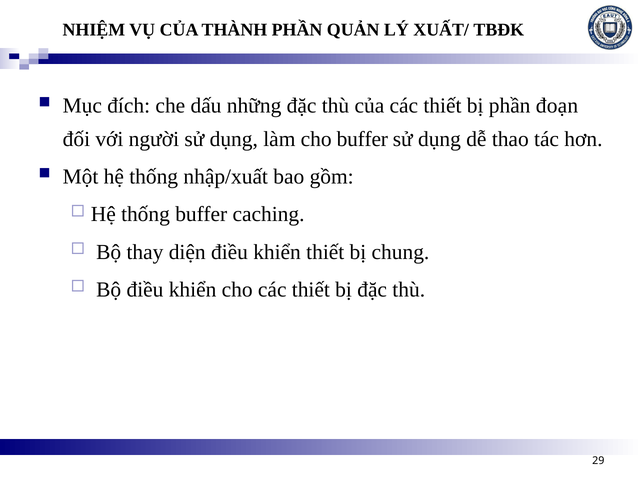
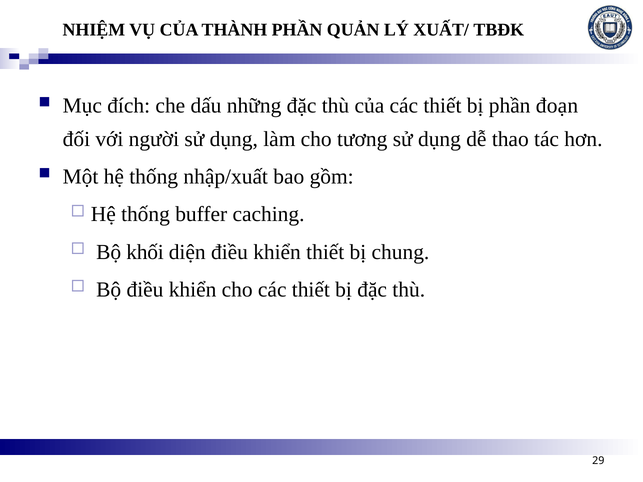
cho buffer: buffer -> tương (362, 139)
thay: thay -> khối (145, 252)
